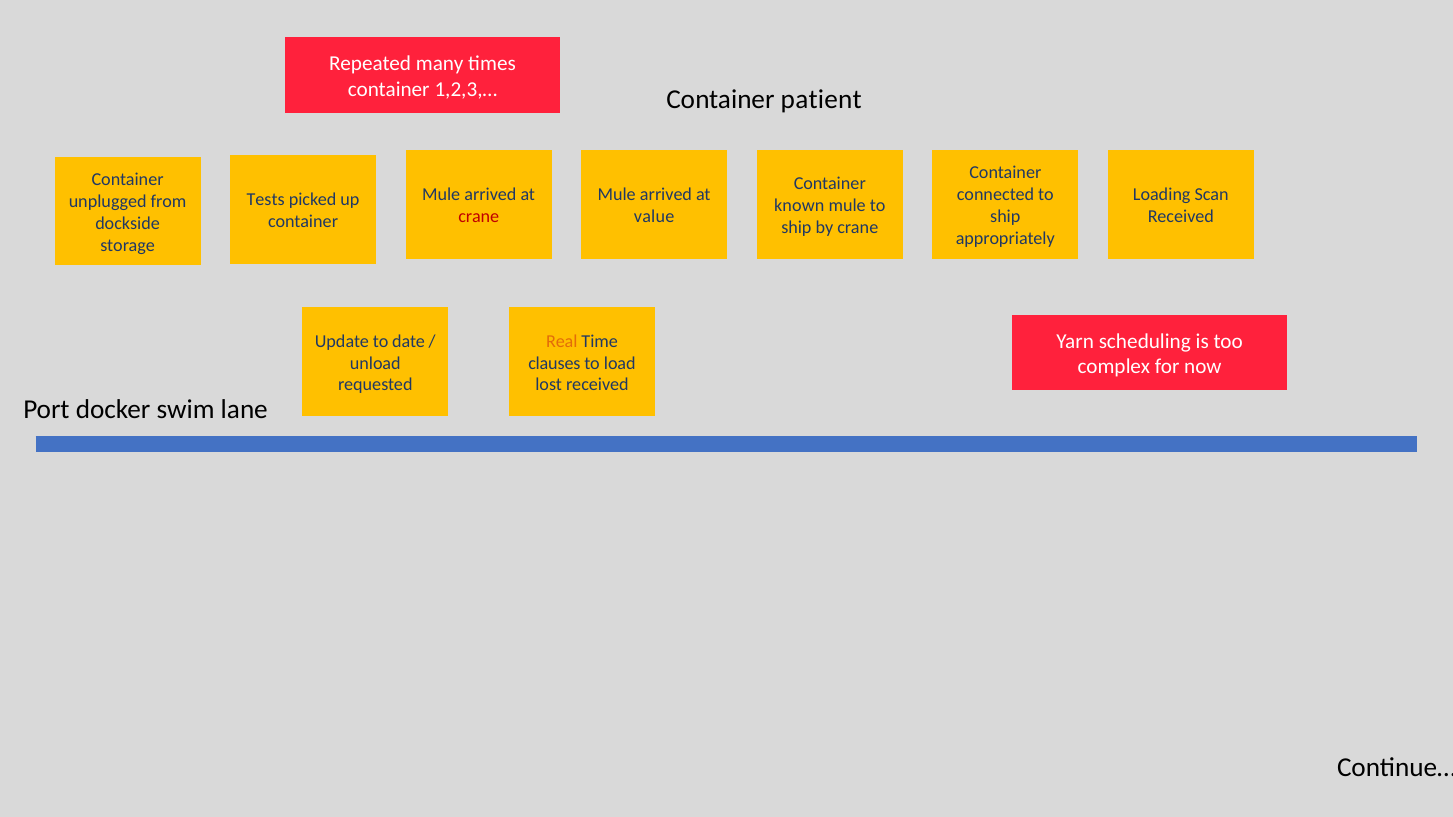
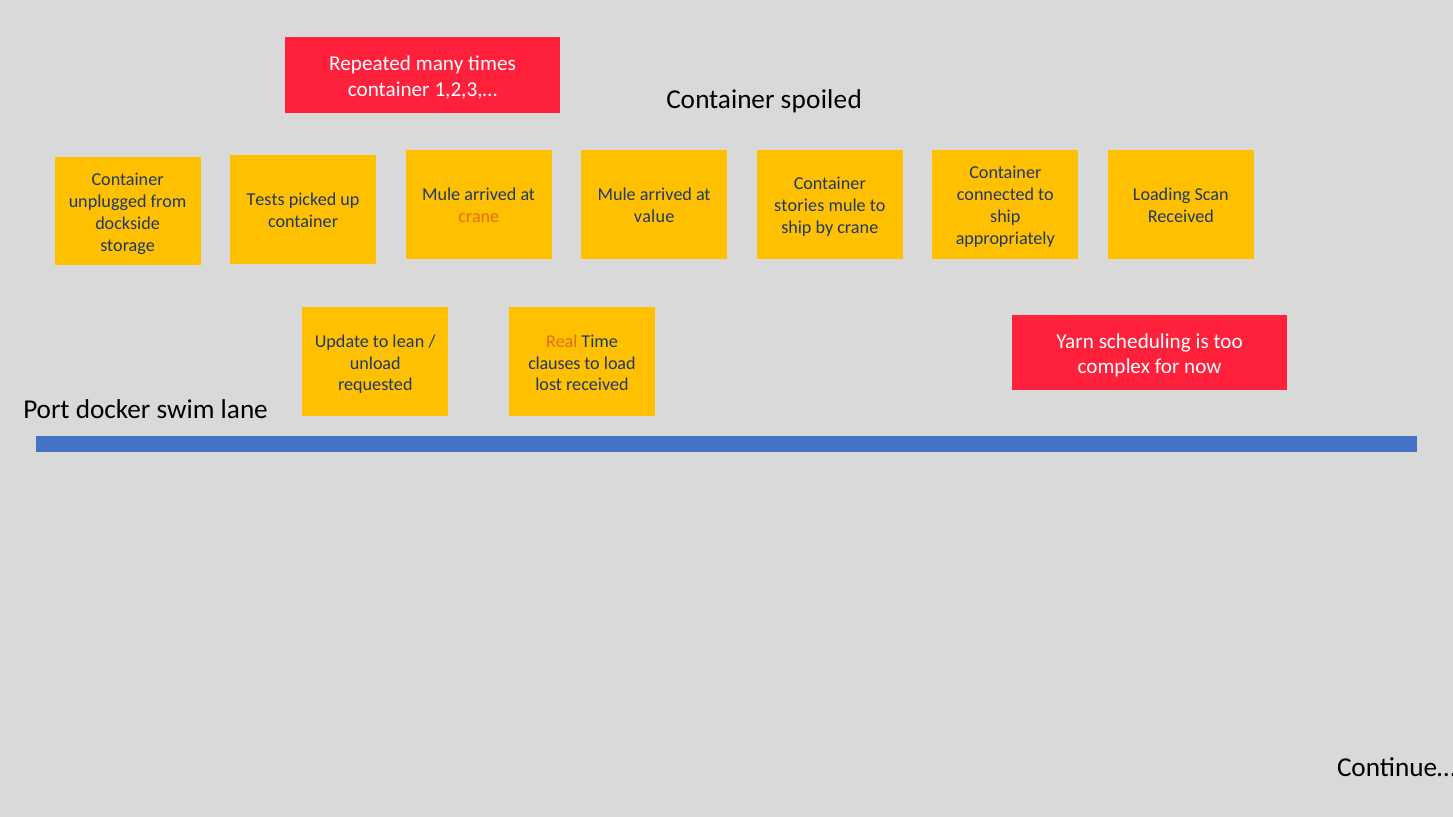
patient: patient -> spoiled (821, 100)
known: known -> stories (799, 206)
crane colour: red -> orange (479, 217)
date: date -> lean (408, 341)
